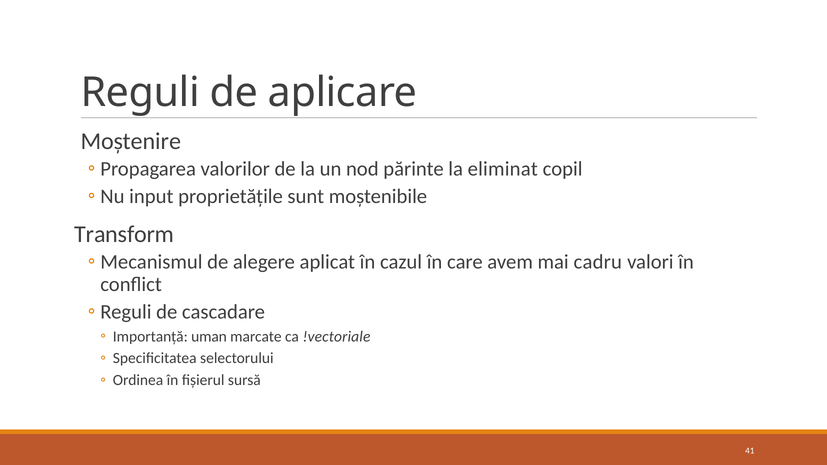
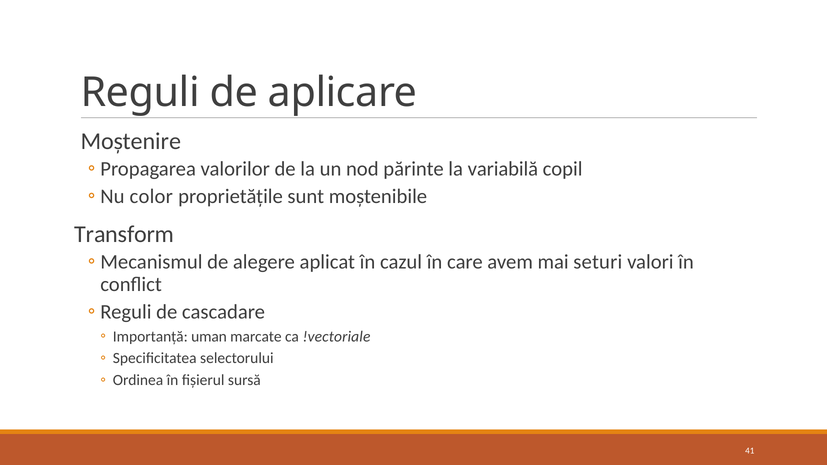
eliminat: eliminat -> variabilă (503, 169)
input: input -> color (151, 196)
cadru: cadru -> seturi (598, 262)
